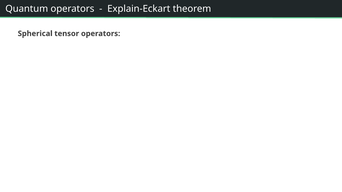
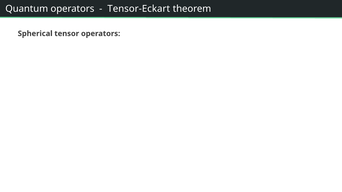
Explain-Eckart: Explain-Eckart -> Tensor-Eckart (139, 9)
